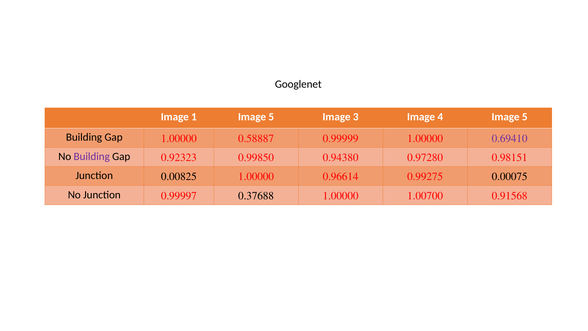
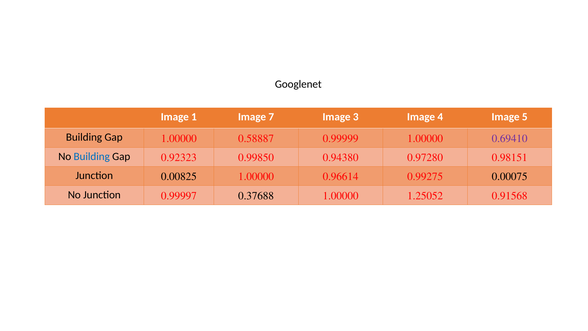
1 Image 5: 5 -> 7 (271, 117)
Building colour: purple -> blue (92, 156)
1.00700: 1.00700 -> 1.25052 (425, 196)
